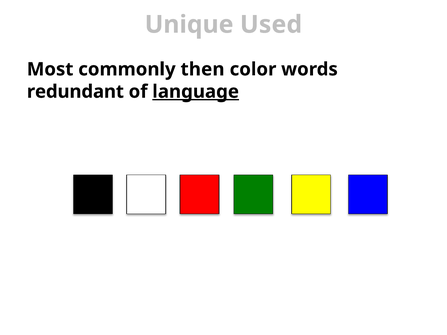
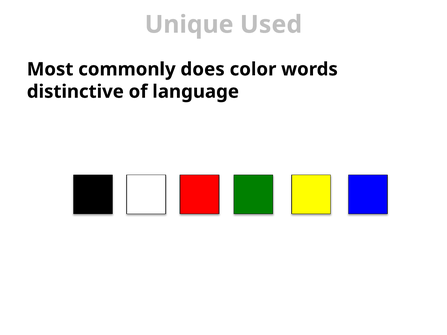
then: then -> does (203, 69)
redundant: redundant -> distinctive (75, 92)
language underline: present -> none (196, 92)
